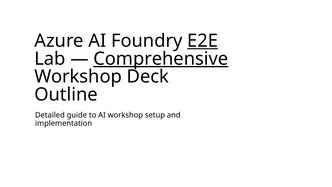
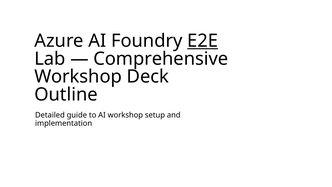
Comprehensive underline: present -> none (161, 59)
